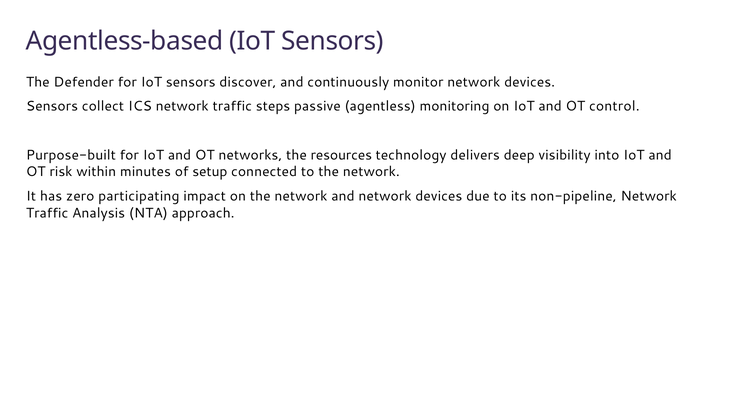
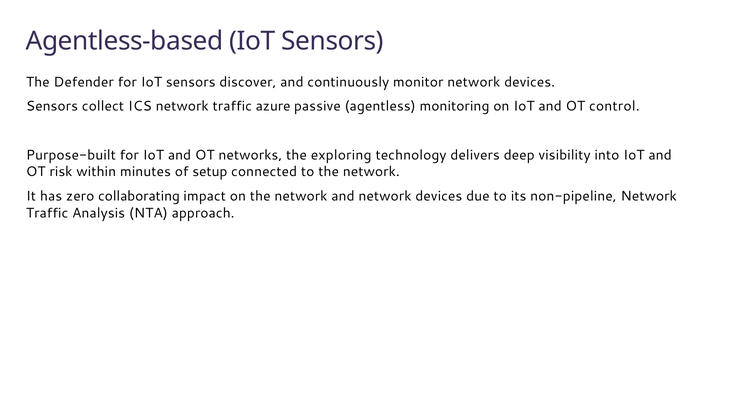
steps: steps -> azure (273, 106)
resources: resources -> exploring (341, 155)
participating: participating -> collaborating (139, 196)
